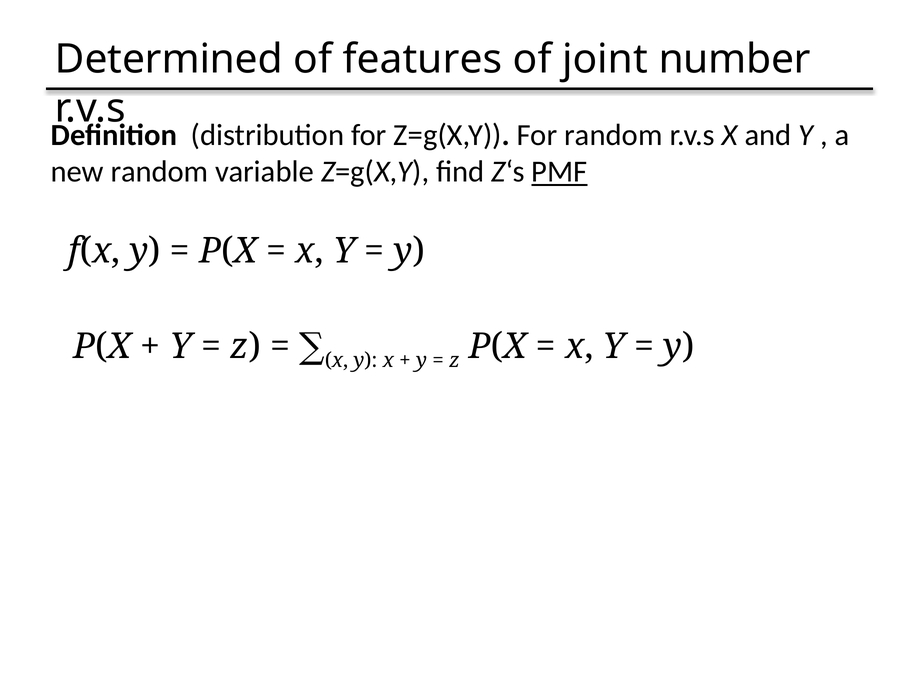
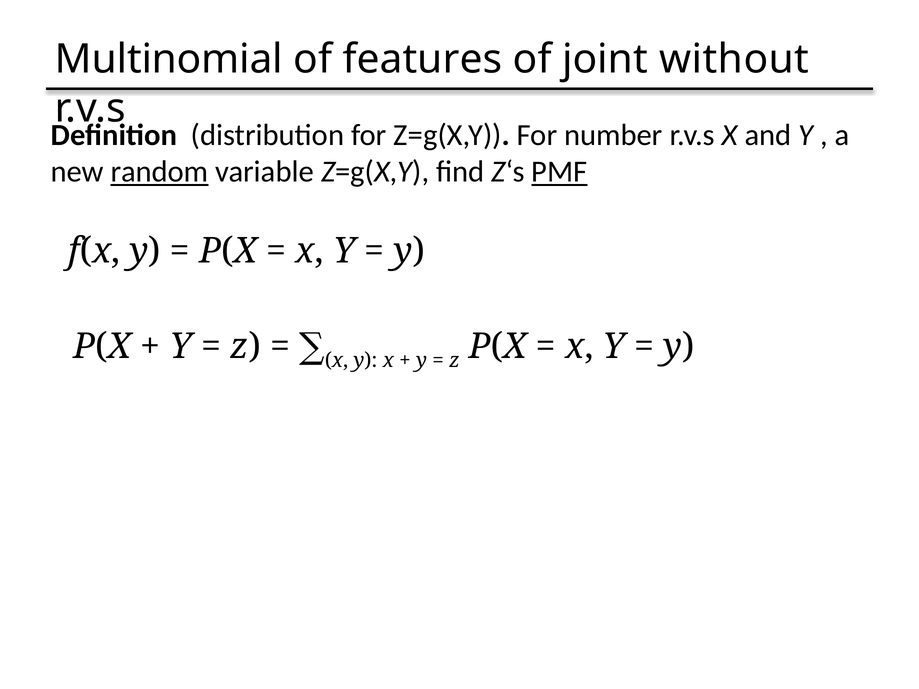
Determined: Determined -> Multinomial (169, 59)
number: number -> without (734, 59)
For random: random -> number (613, 135)
random underline: none -> present (160, 172)
